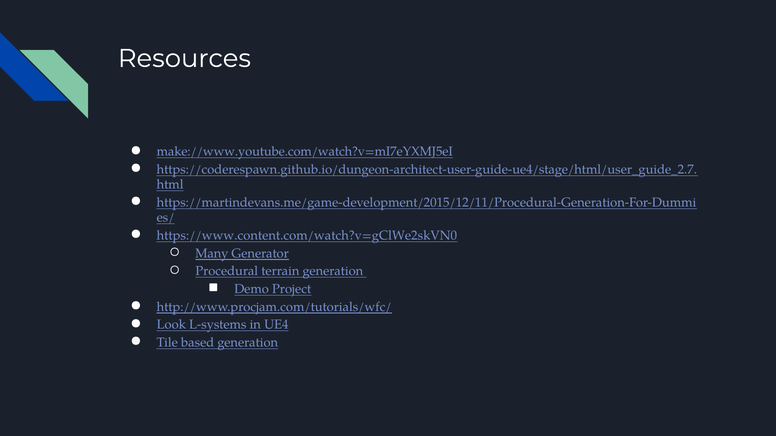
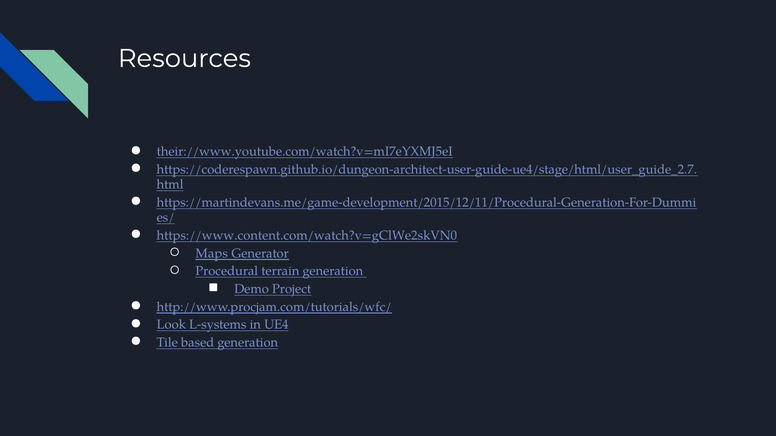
make://www.youtube.com/watch?v=mI7eYXMJ5eI: make://www.youtube.com/watch?v=mI7eYXMJ5eI -> their://www.youtube.com/watch?v=mI7eYXMJ5eI (305, 152)
Many: Many -> Maps (212, 254)
